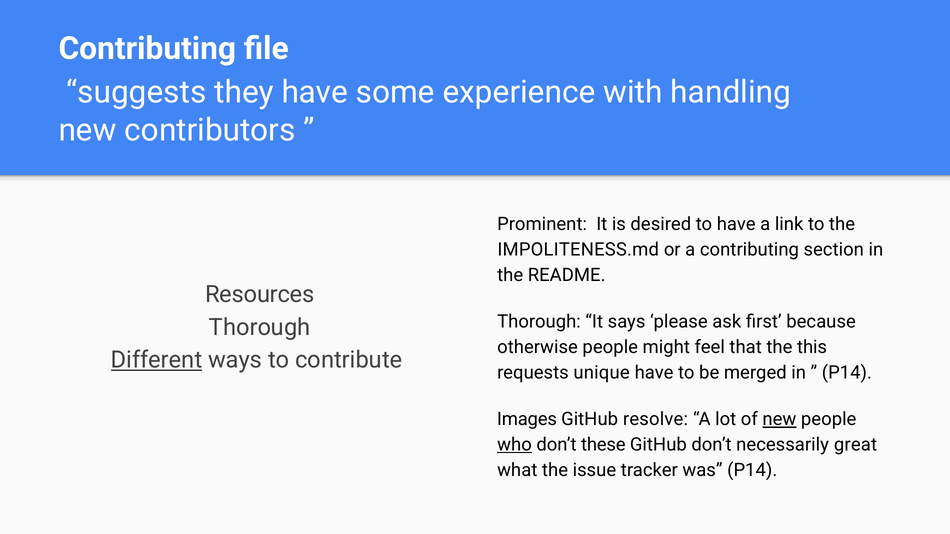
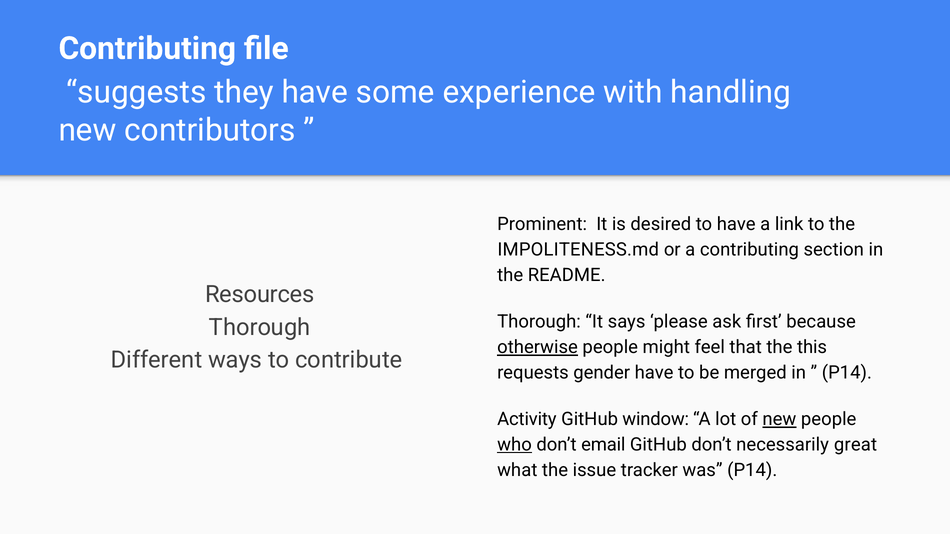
otherwise underline: none -> present (538, 348)
Different underline: present -> none (157, 360)
unique: unique -> gender (602, 373)
Images: Images -> Activity (527, 420)
resolve: resolve -> window (656, 420)
these: these -> email (603, 445)
